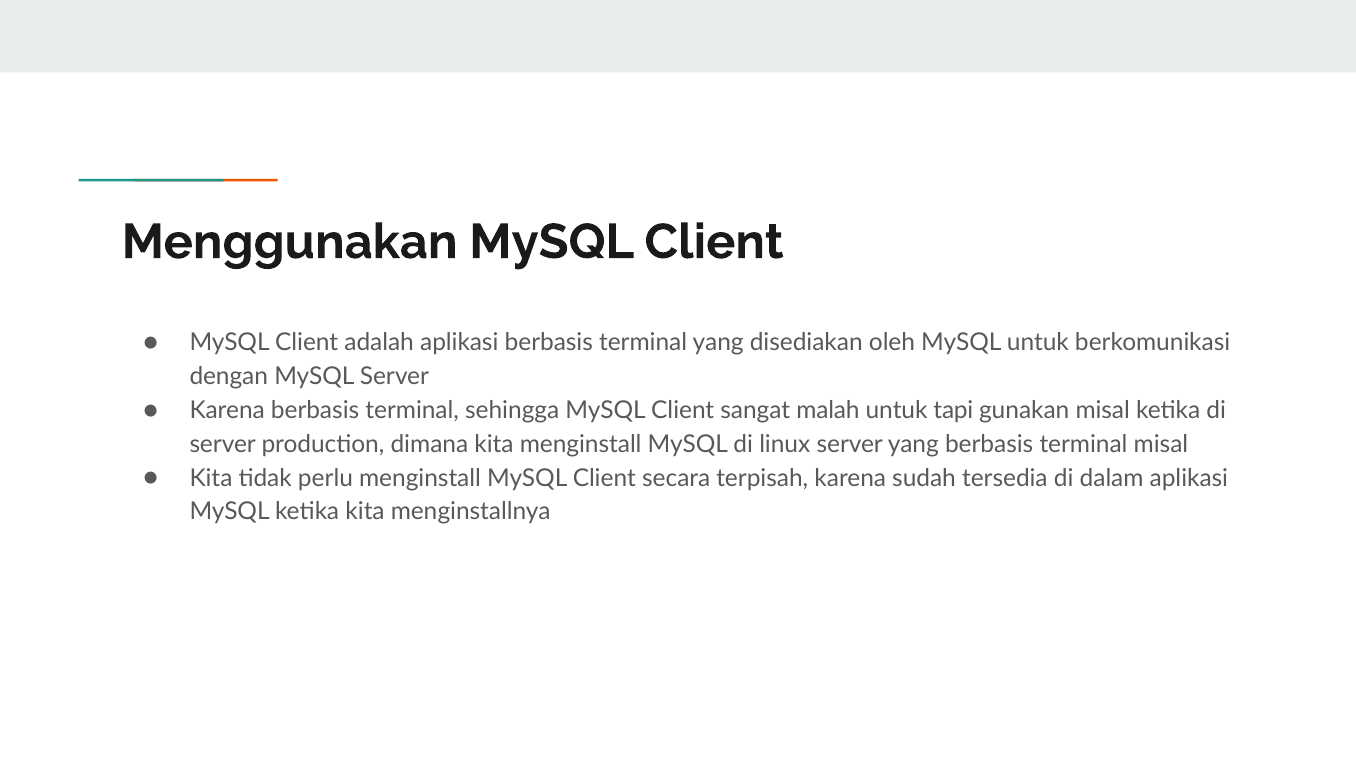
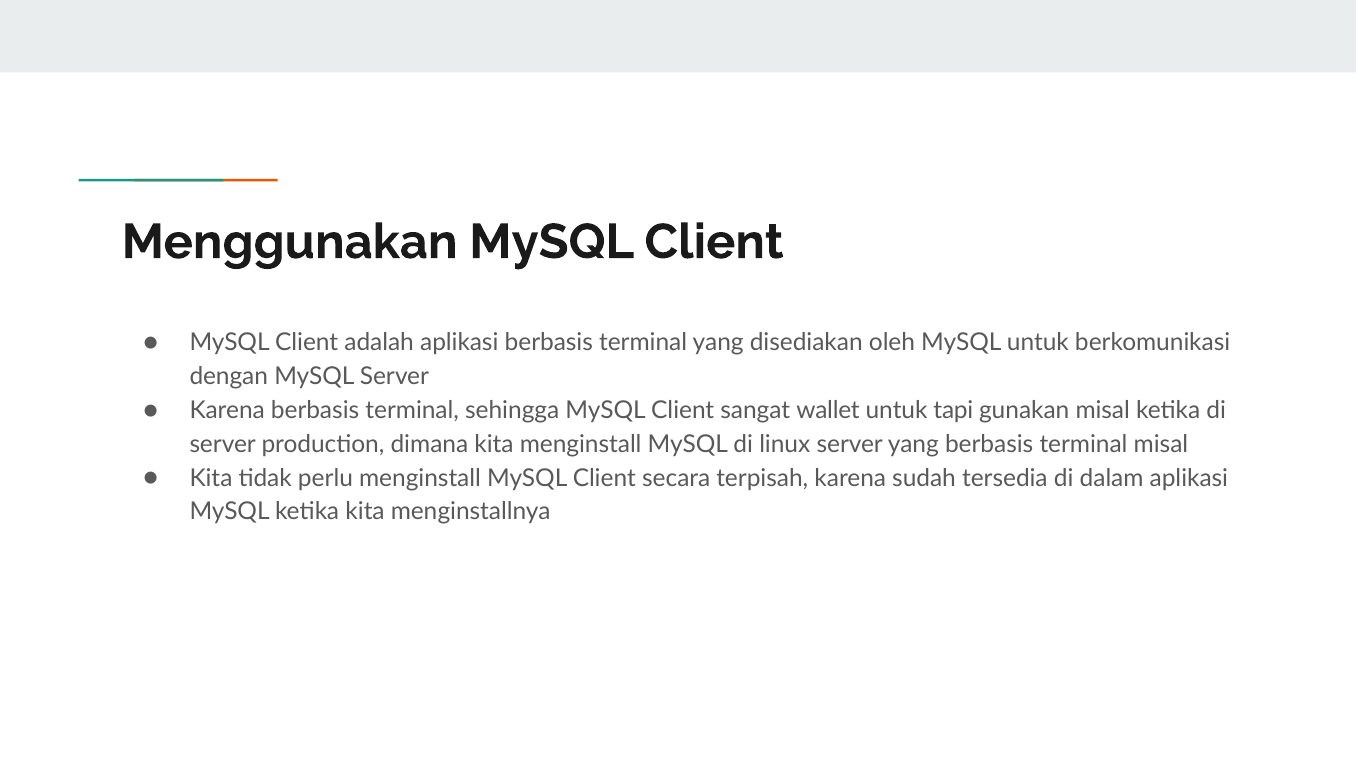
malah: malah -> wallet (828, 410)
